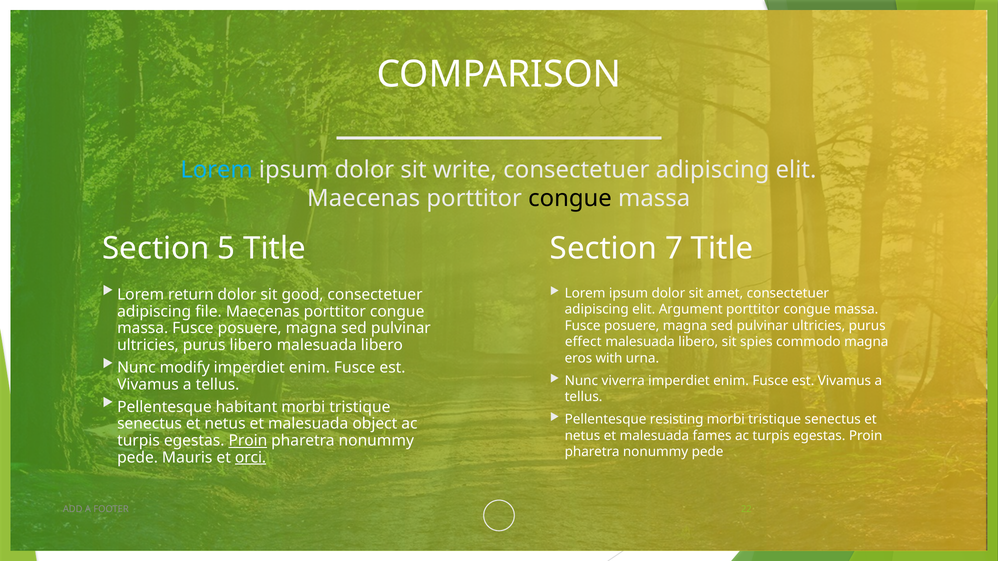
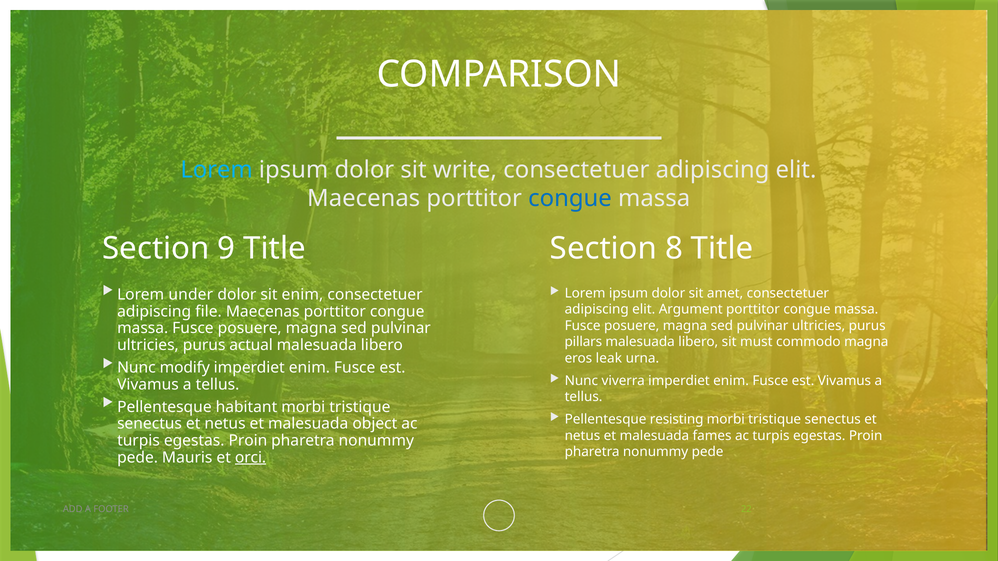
congue colour: black -> blue (570, 199)
5: 5 -> 9 (226, 249)
7: 7 -> 8 (674, 249)
return: return -> under (191, 295)
sit good: good -> enim (302, 295)
effect: effect -> pillars (583, 342)
spies: spies -> must (756, 342)
purus libero: libero -> actual (251, 345)
with: with -> leak (609, 358)
Proin underline: present -> none (248, 441)
